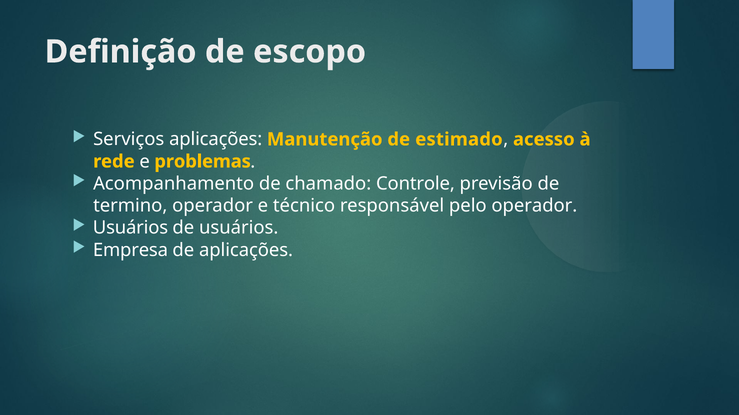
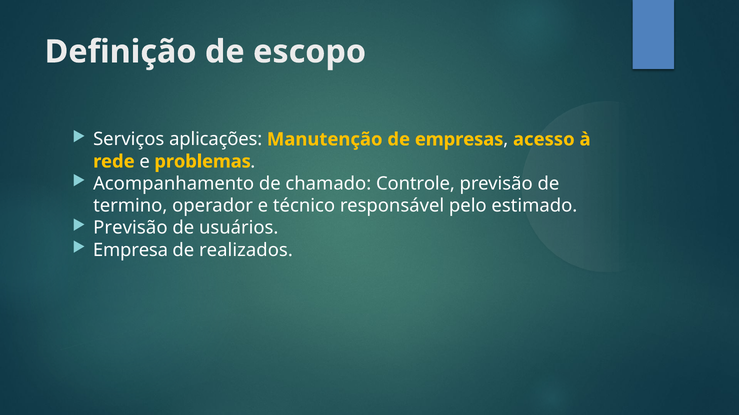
estimado: estimado -> empresas (459, 140)
pelo operador: operador -> estimado (534, 206)
Usuários: Usuários -> Previsão (130, 228)
de aplicações: aplicações -> realizados (246, 250)
